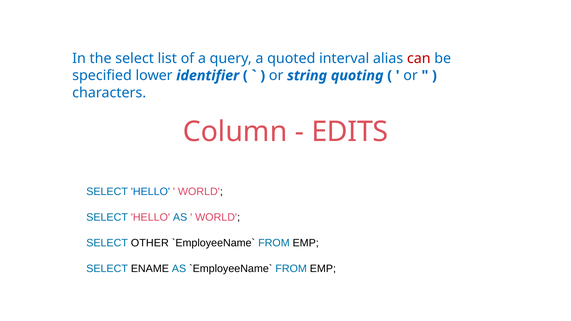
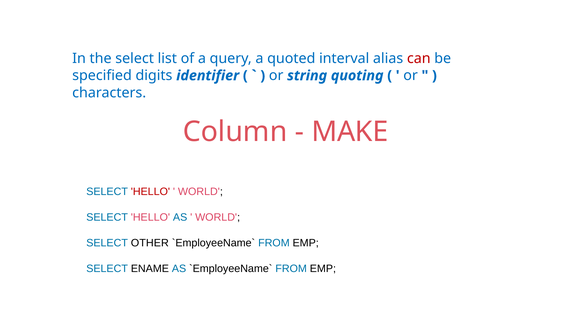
lower: lower -> digits (154, 76)
EDITS: EDITS -> MAKE (350, 132)
HELLO colour: blue -> red (150, 192)
